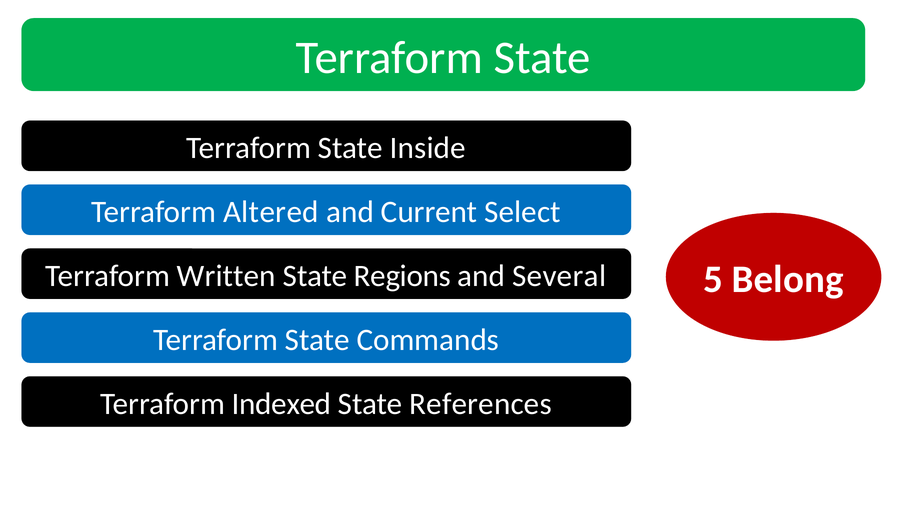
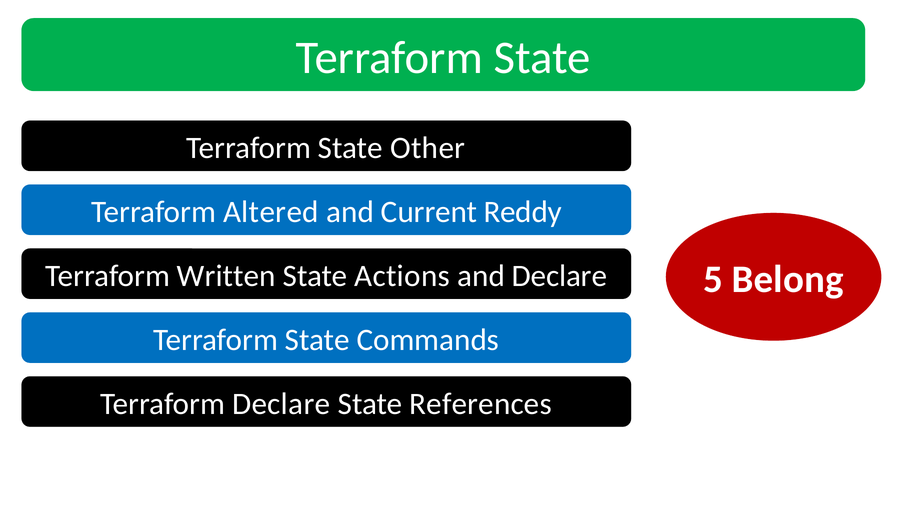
Inside: Inside -> Other (428, 148)
Current Select: Select -> Reddy (523, 212)
Regions: Regions -> Actions (402, 276)
and Several: Several -> Declare (559, 276)
Terraform Indexed: Indexed -> Declare (281, 404)
